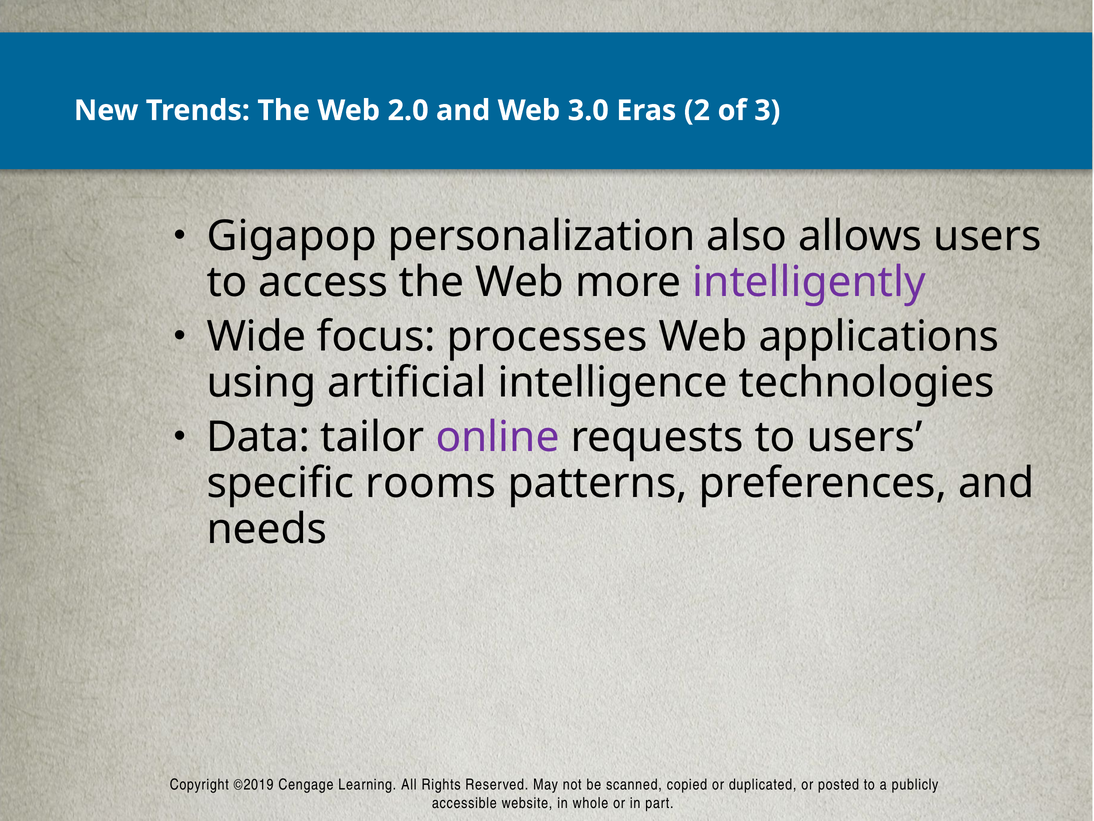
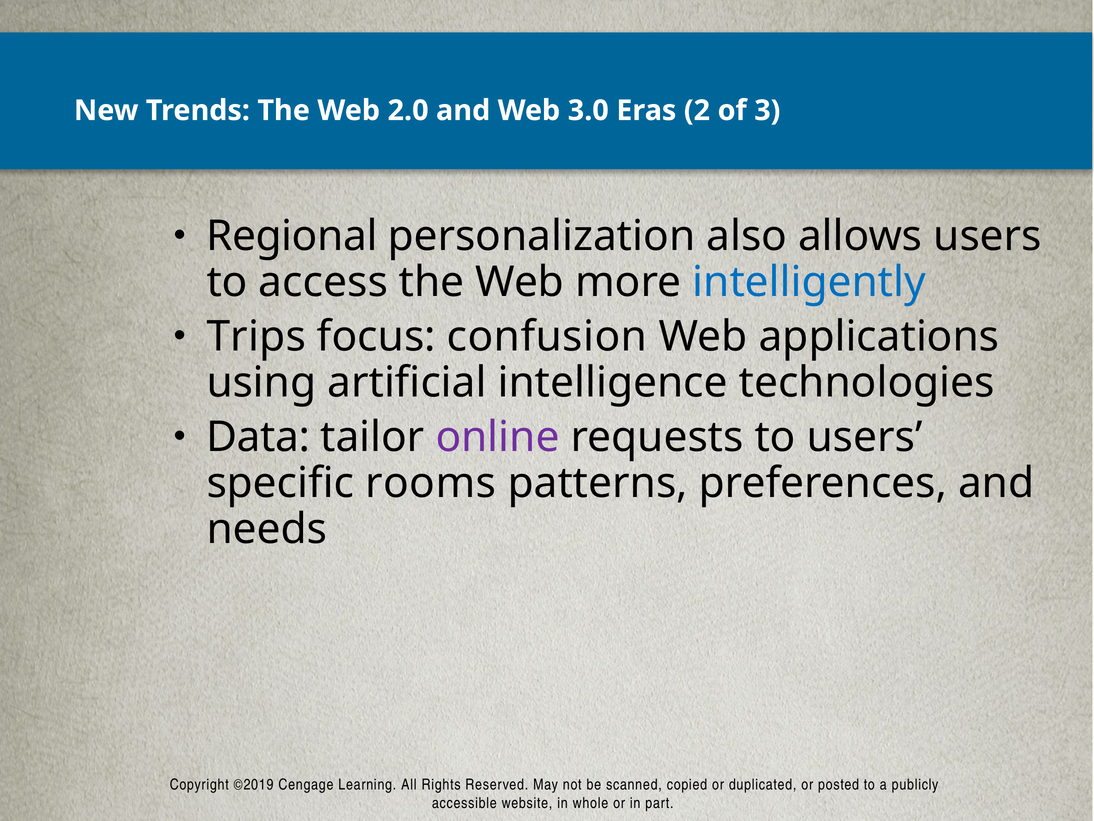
Gigapop: Gigapop -> Regional (292, 236)
intelligently colour: purple -> blue (809, 282)
Wide: Wide -> Trips (256, 337)
processes: processes -> confusion (547, 337)
